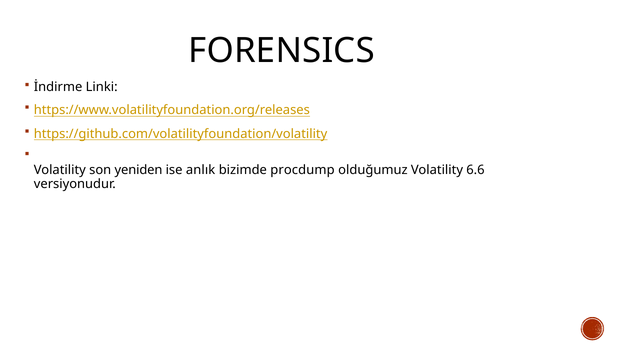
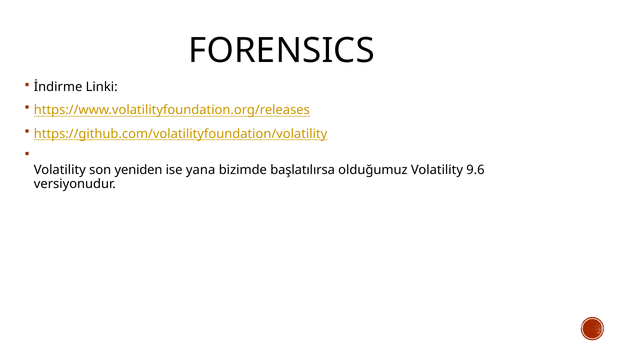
anlık: anlık -> yana (201, 170)
procdump: procdump -> başlatılırsa (303, 170)
6.6: 6.6 -> 9.6 (475, 170)
